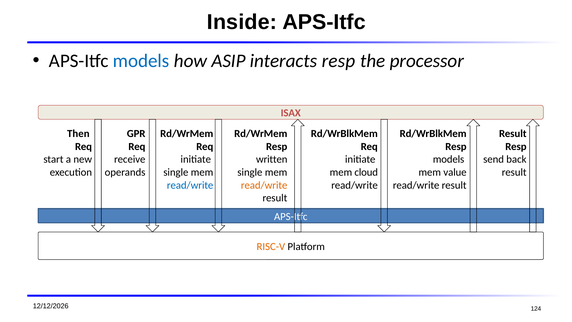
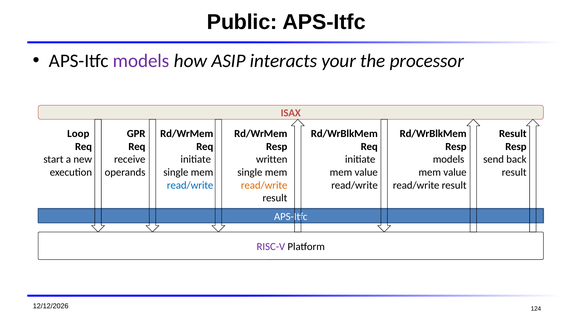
Inside: Inside -> Public (242, 22)
models colour: blue -> purple (141, 61)
interacts resp: resp -> your (339, 61)
Then: Then -> Loop (78, 134)
cloud: cloud -> value (366, 172)
RISC-V colour: orange -> purple (271, 246)
